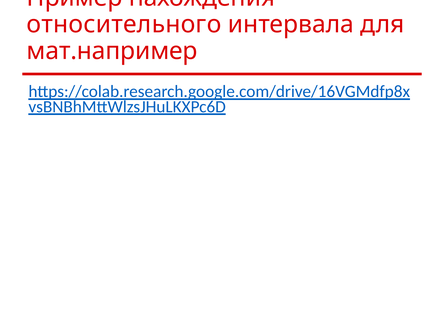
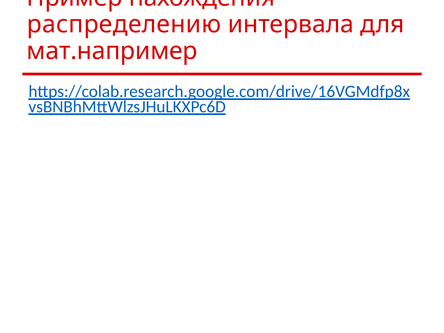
относительного: относительного -> распределению (124, 24)
